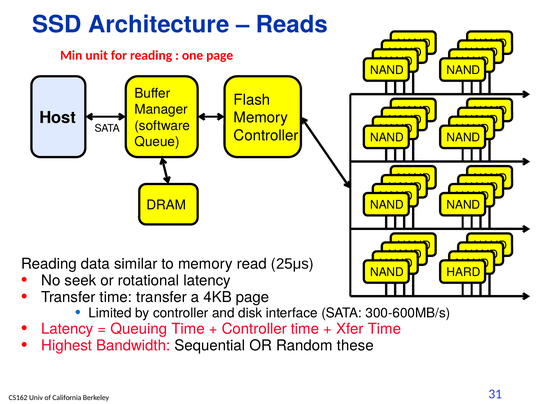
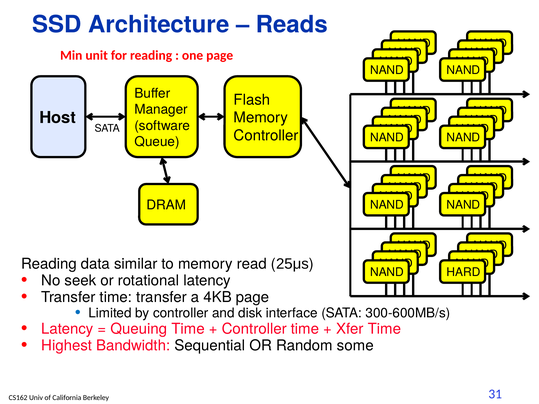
these: these -> some (355, 346)
